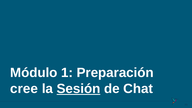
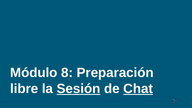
1: 1 -> 8 (67, 73)
cree: cree -> libre (24, 89)
Chat underline: none -> present (138, 89)
